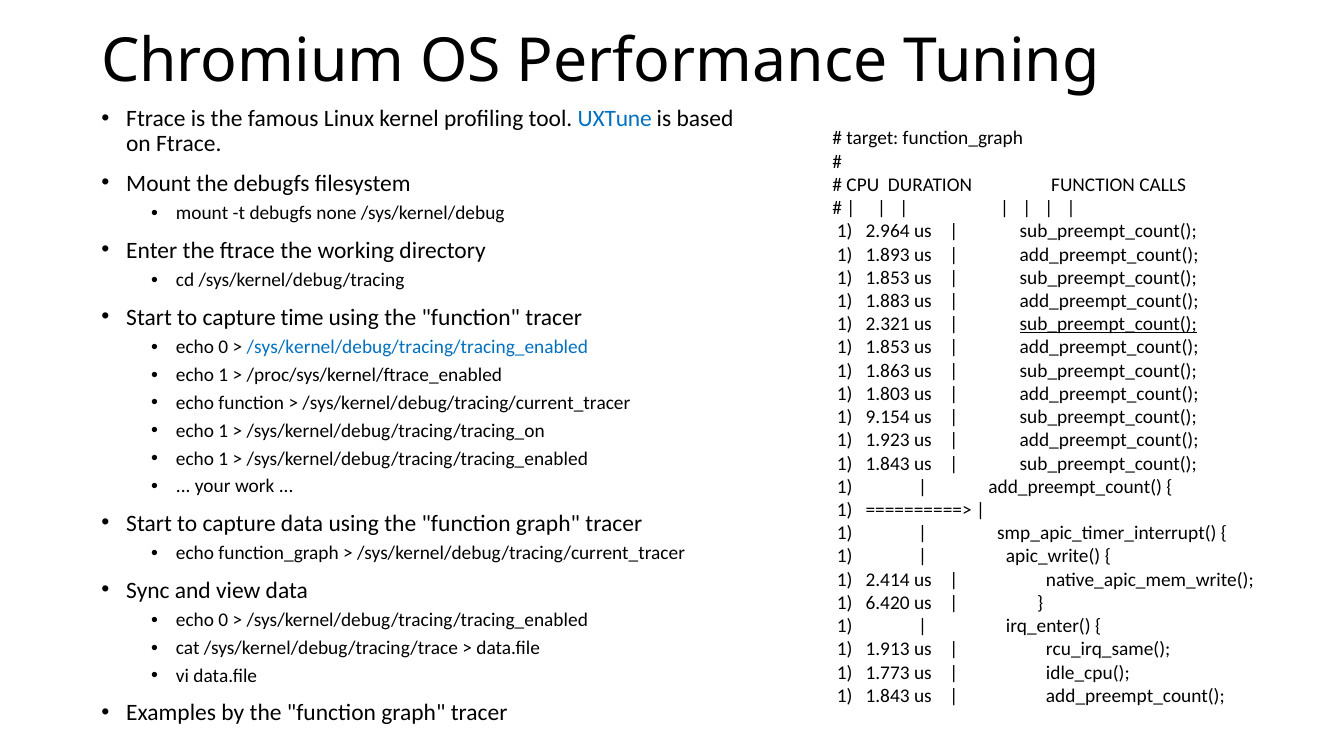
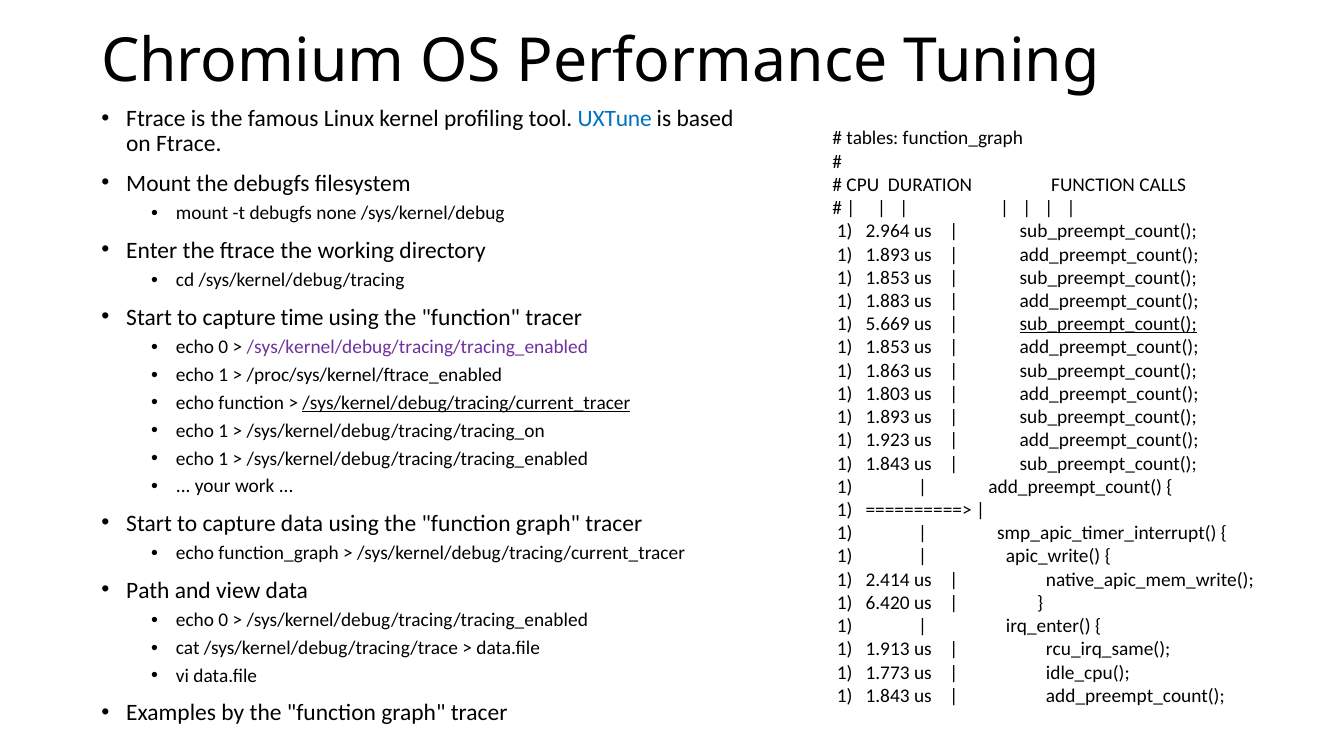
target: target -> tables (872, 139)
2.321: 2.321 -> 5.669 (888, 324)
/sys/kernel/debug/tracing/tracing_enabled colour: blue -> purple (417, 347)
/sys/kernel/debug/tracing/current_tracer underline: none -> present (466, 403)
9.154: 9.154 -> 1.893 (888, 417)
Sync: Sync -> Path (148, 590)
